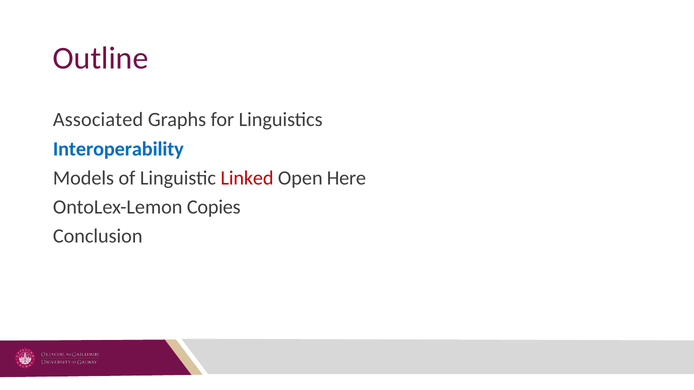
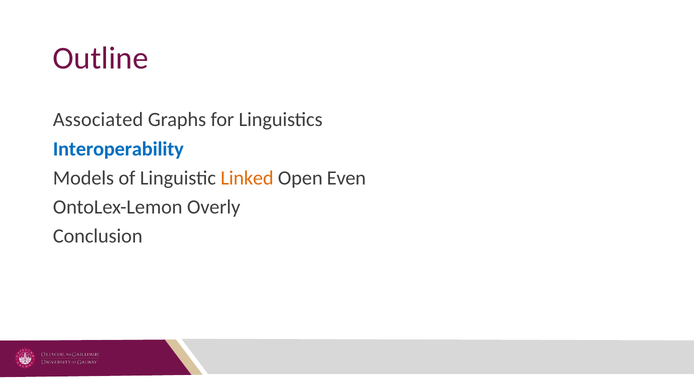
Linked colour: red -> orange (247, 178)
Here: Here -> Even (346, 178)
Copies: Copies -> Overly (214, 207)
